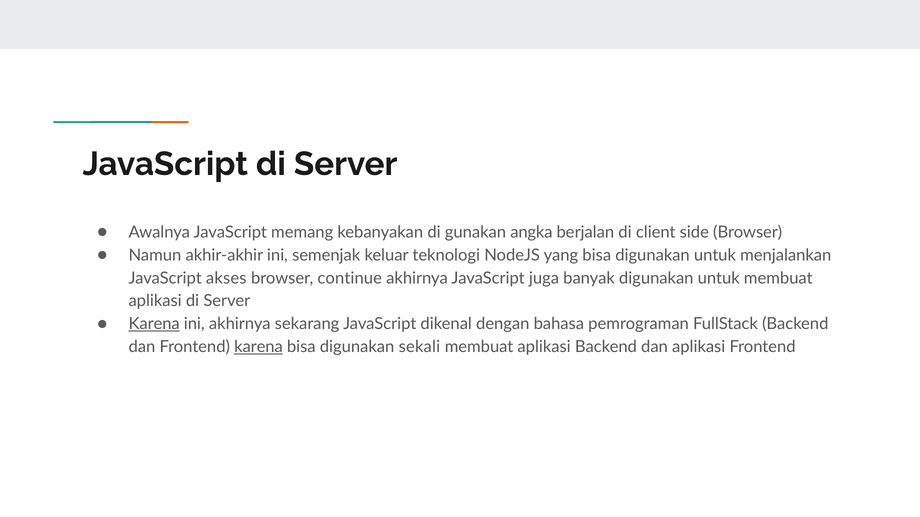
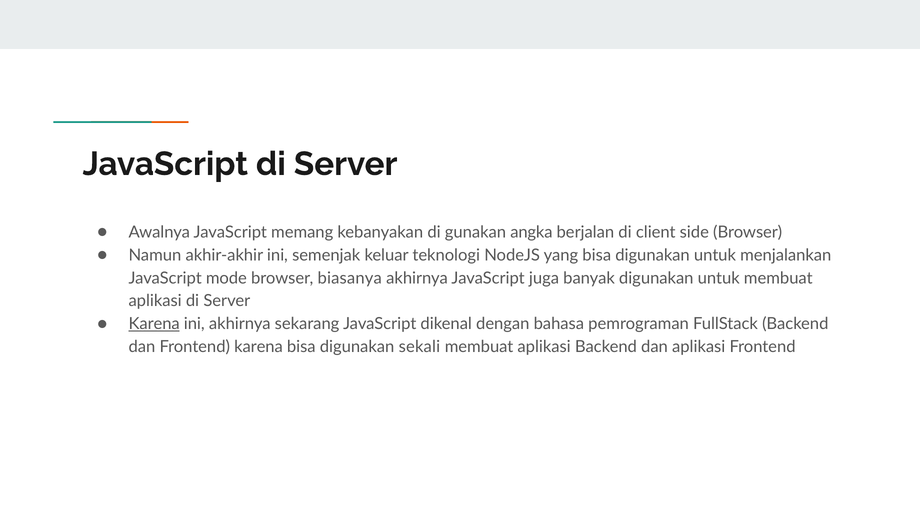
akses: akses -> mode (226, 278)
continue: continue -> biasanya (350, 278)
karena underline: present -> none (259, 347)
